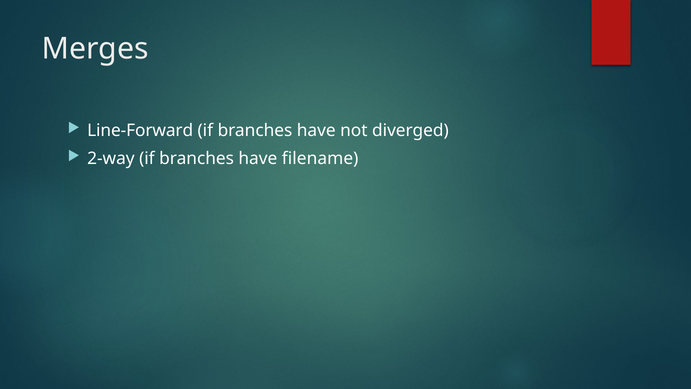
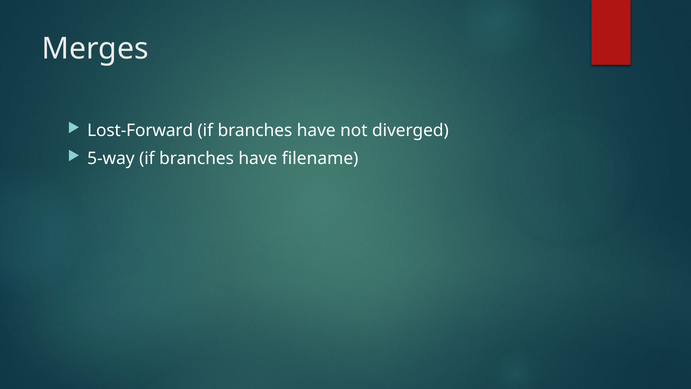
Line-Forward: Line-Forward -> Lost-Forward (140, 131)
2-way: 2-way -> 5-way (111, 158)
